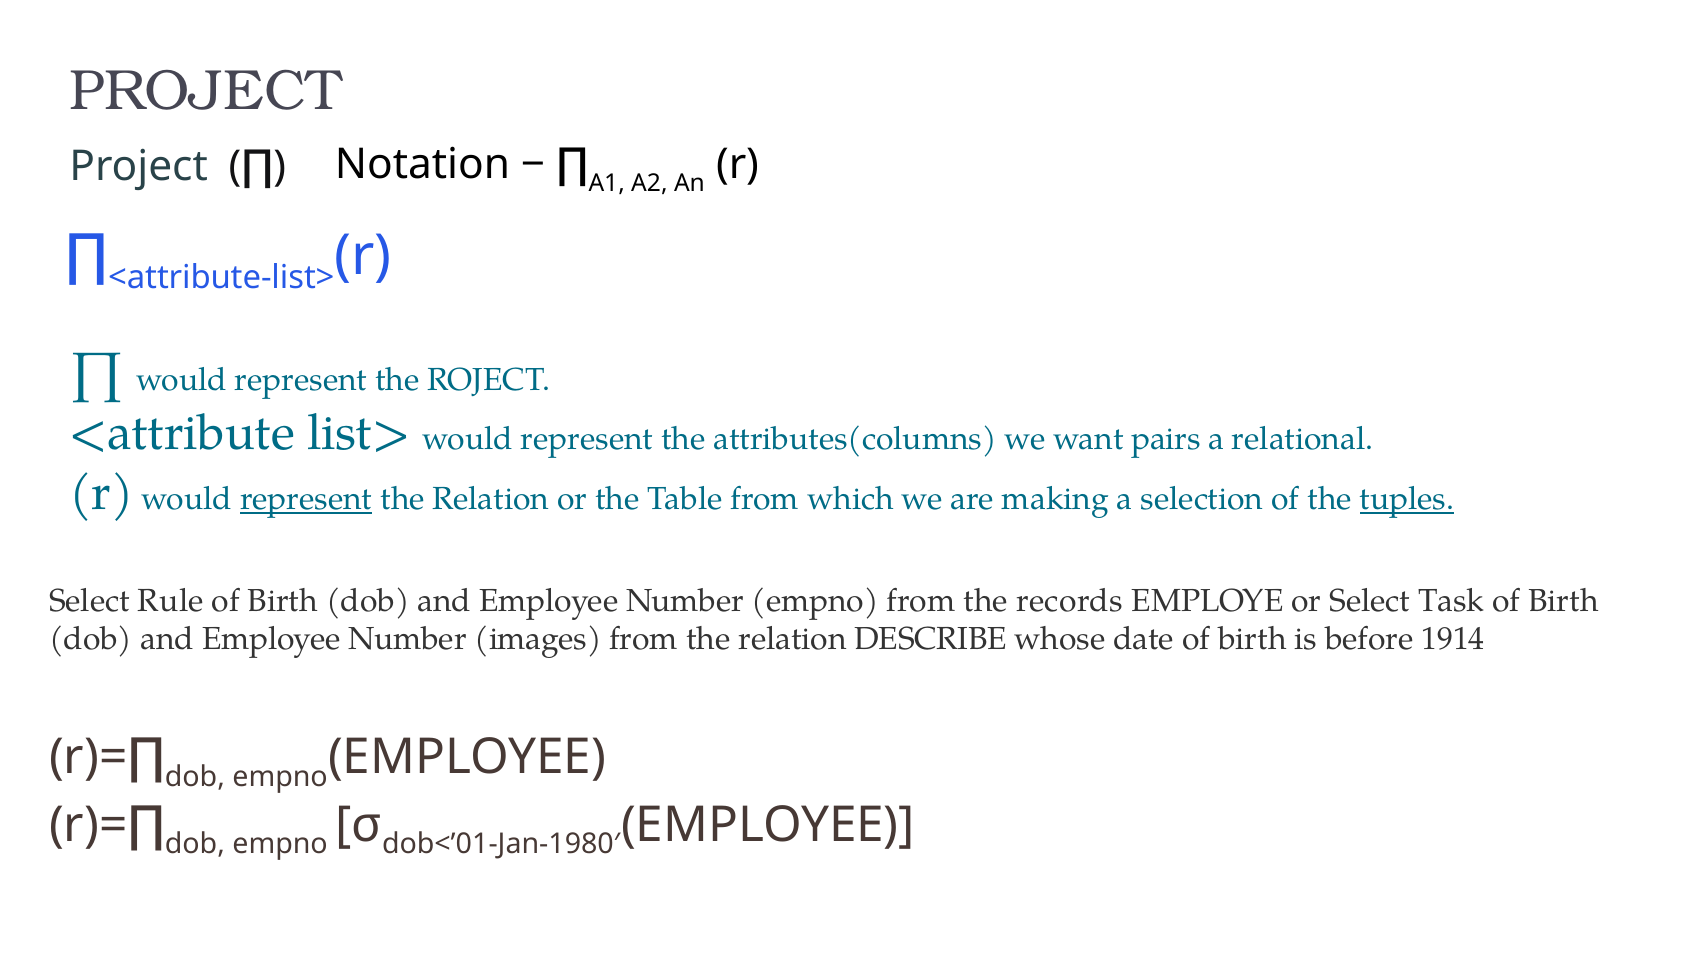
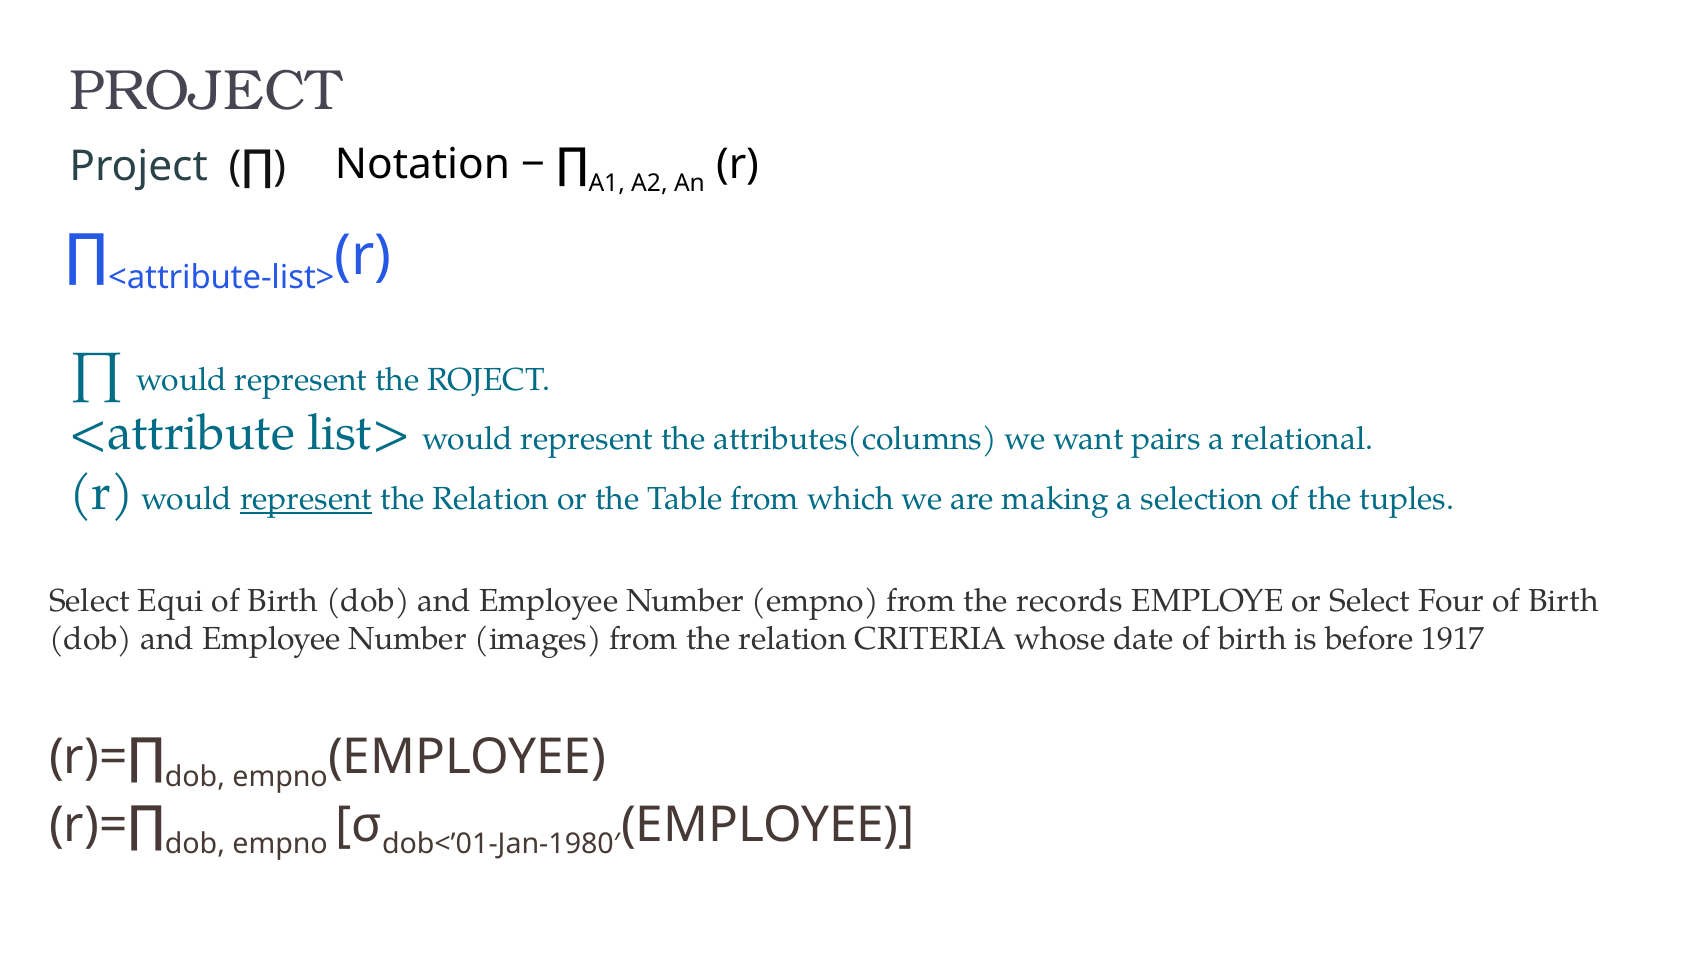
tuples underline: present -> none (1407, 499)
Rule: Rule -> Equi (171, 601)
Task: Task -> Four (1451, 601)
DESCRIBE: DESCRIBE -> CRITERIA (930, 639)
1914: 1914 -> 1917 (1453, 639)
